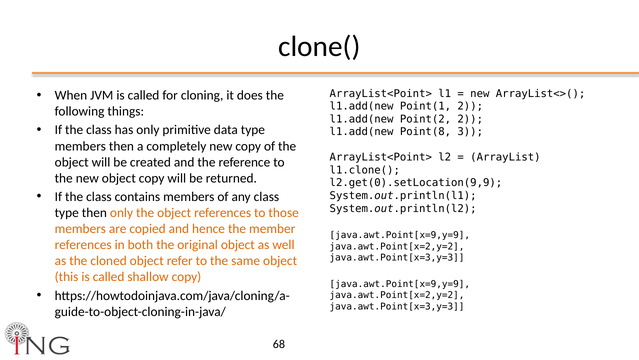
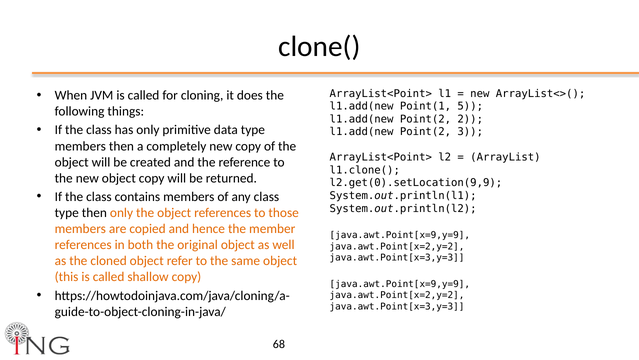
Point(1 2: 2 -> 5 (470, 106)
Point(8: Point(8 -> Point(2 (425, 132)
